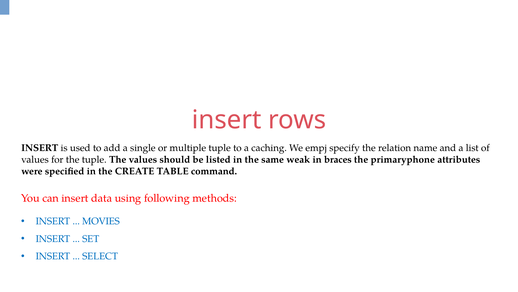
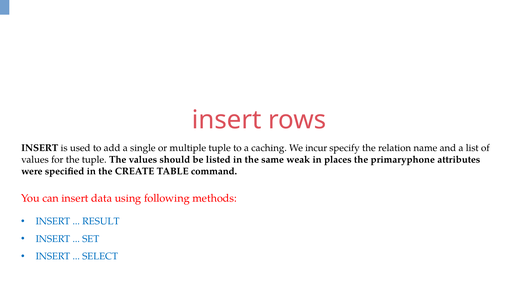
empj: empj -> incur (316, 148)
braces: braces -> places (338, 159)
MOVIES: MOVIES -> RESULT (101, 221)
